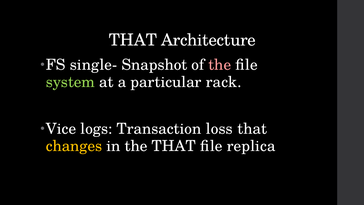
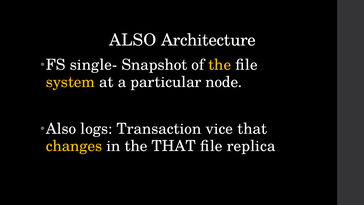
THAT: THAT -> ALSO (133, 40)
the colour: pink -> yellow (220, 65)
system colour: light green -> yellow (70, 82)
rack: rack -> node (224, 82)
Vice: Vice -> Also (61, 129)
loss: loss -> vice (219, 129)
